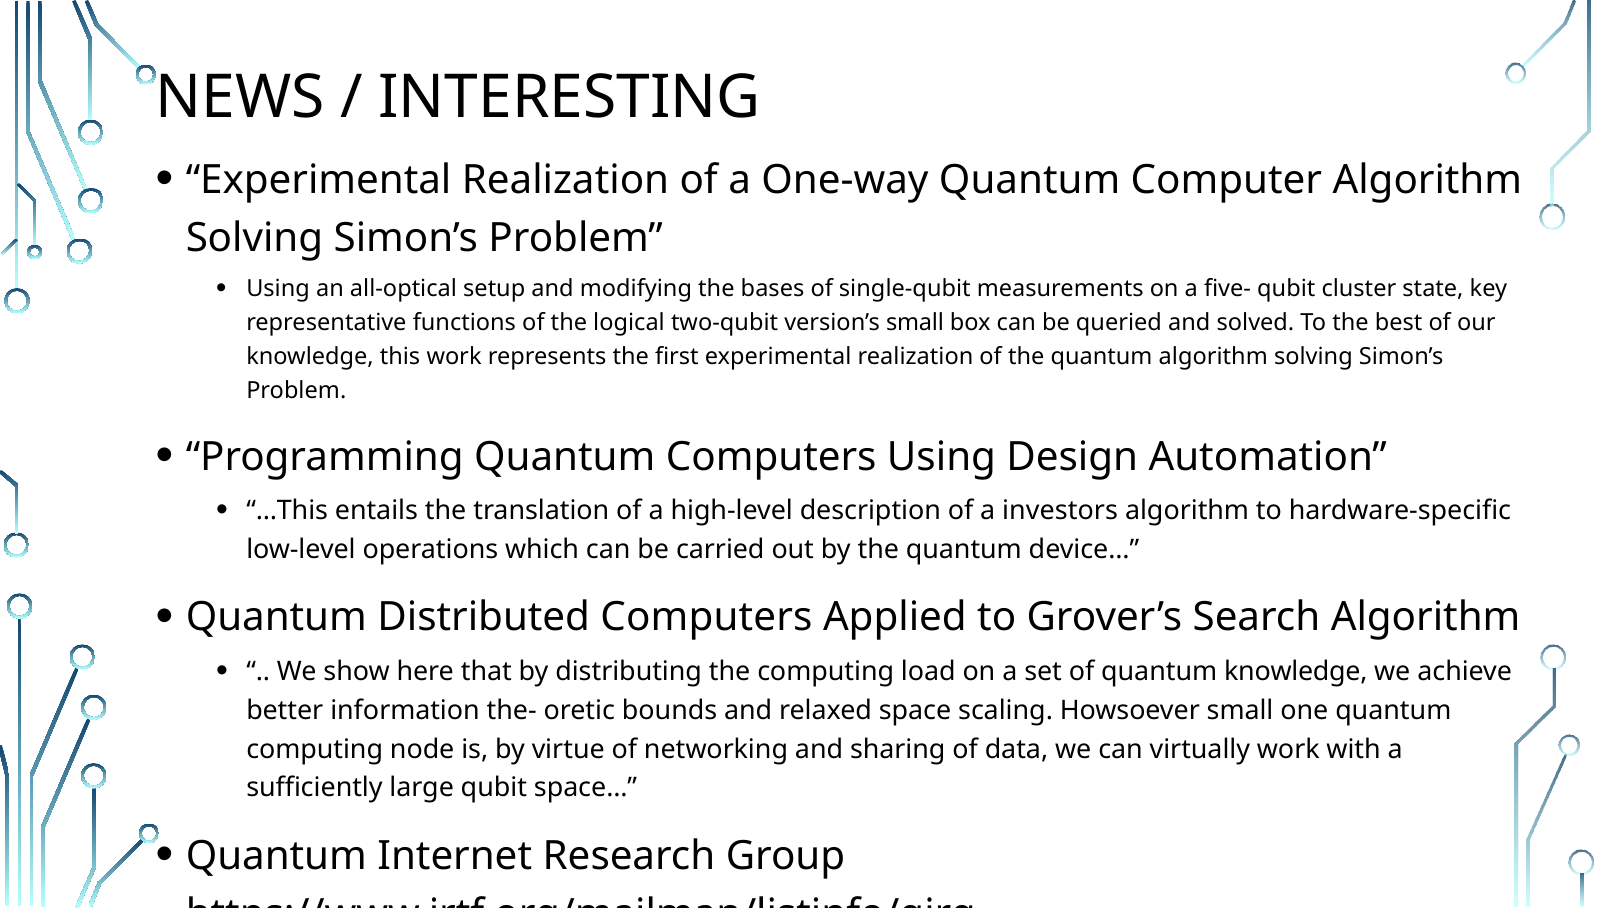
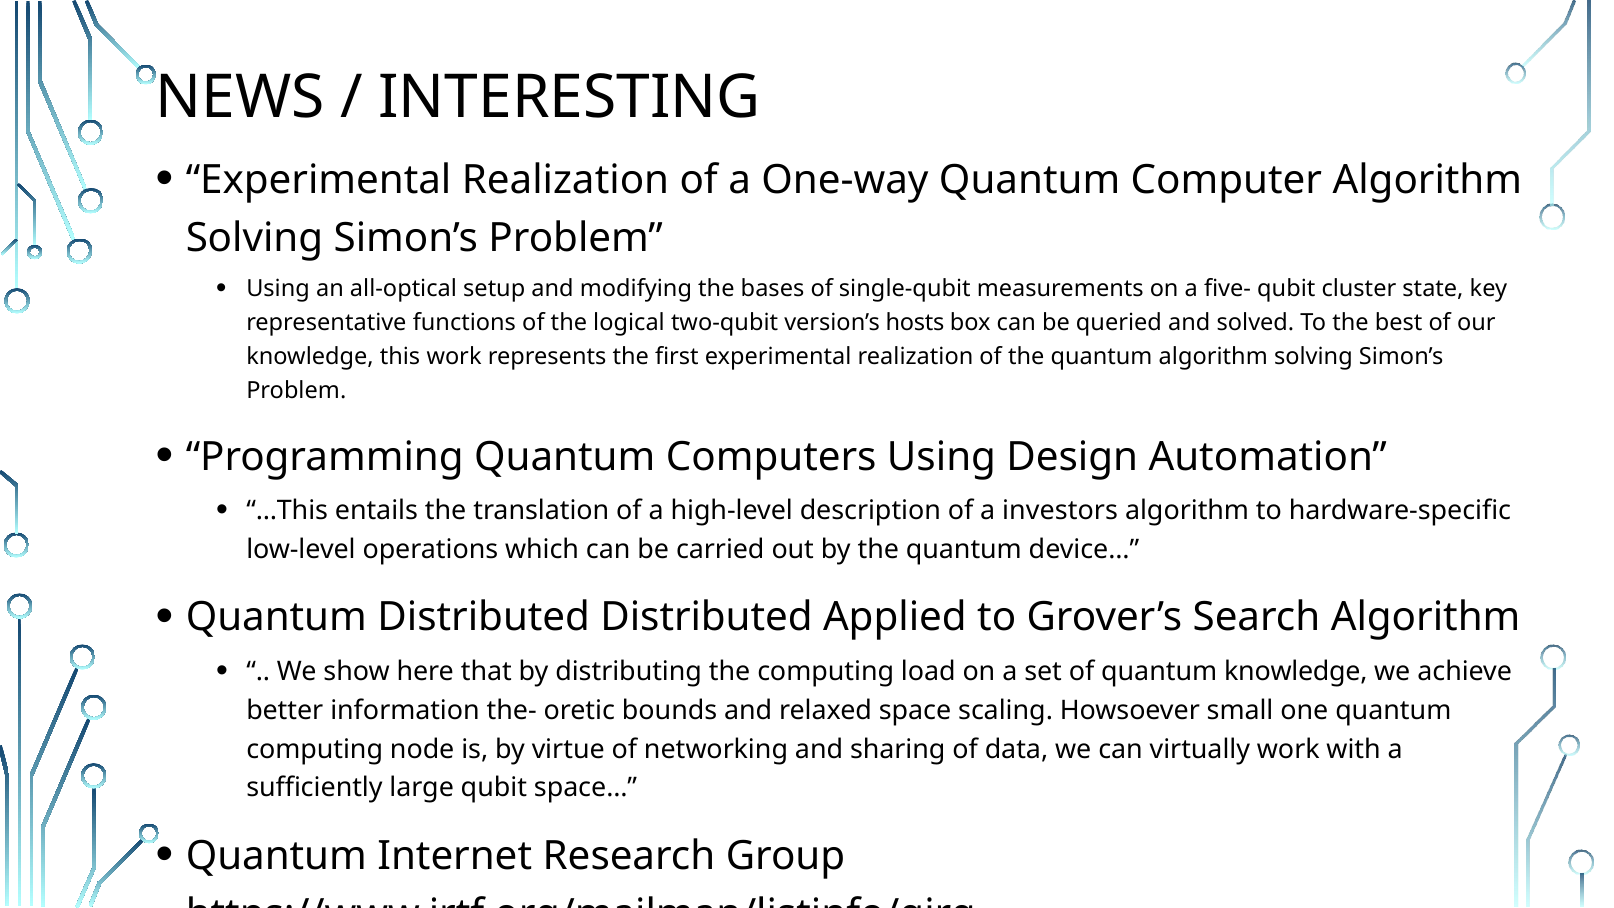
version’s small: small -> hosts (915, 323)
Distributed Computers: Computers -> Distributed (707, 618)
